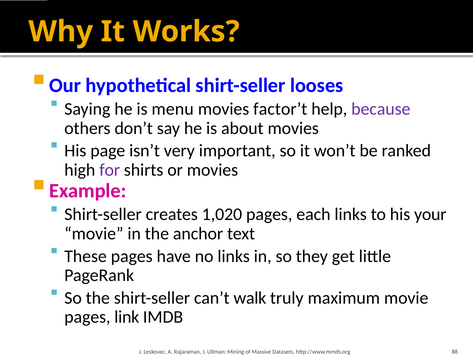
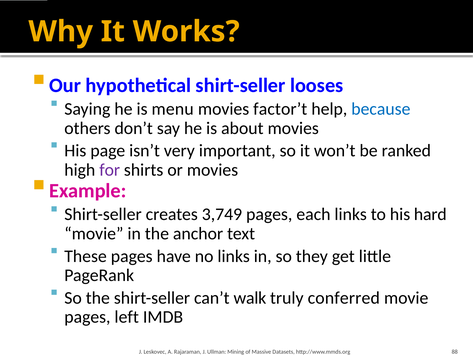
because colour: purple -> blue (381, 109)
1,020: 1,020 -> 3,749 (222, 214)
your: your -> hard (430, 214)
maximum: maximum -> conferred (344, 298)
link: link -> left (127, 317)
